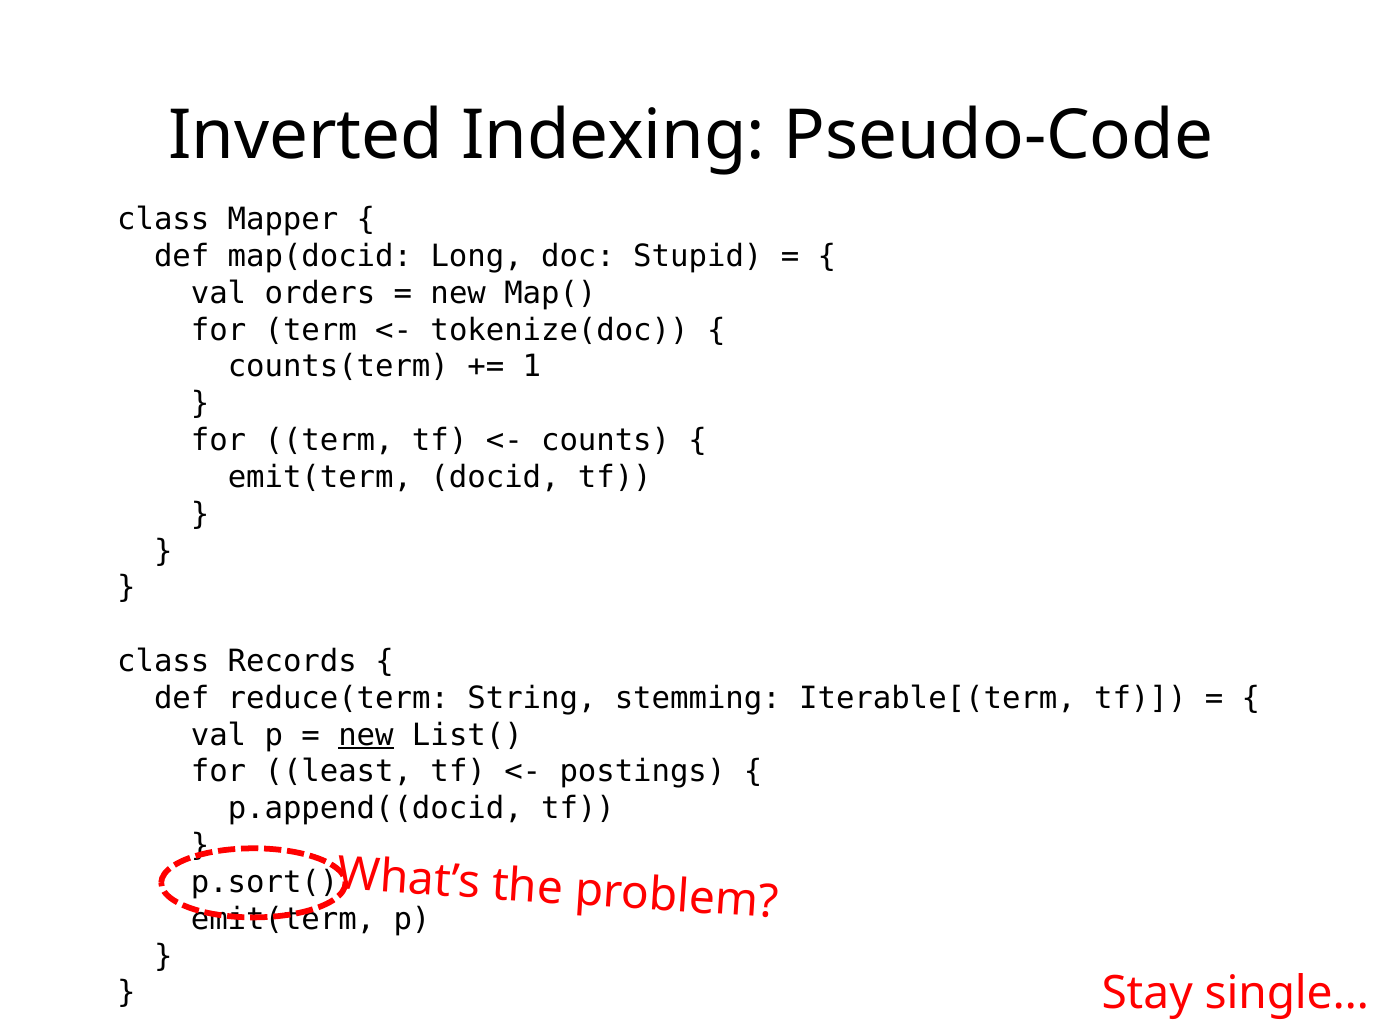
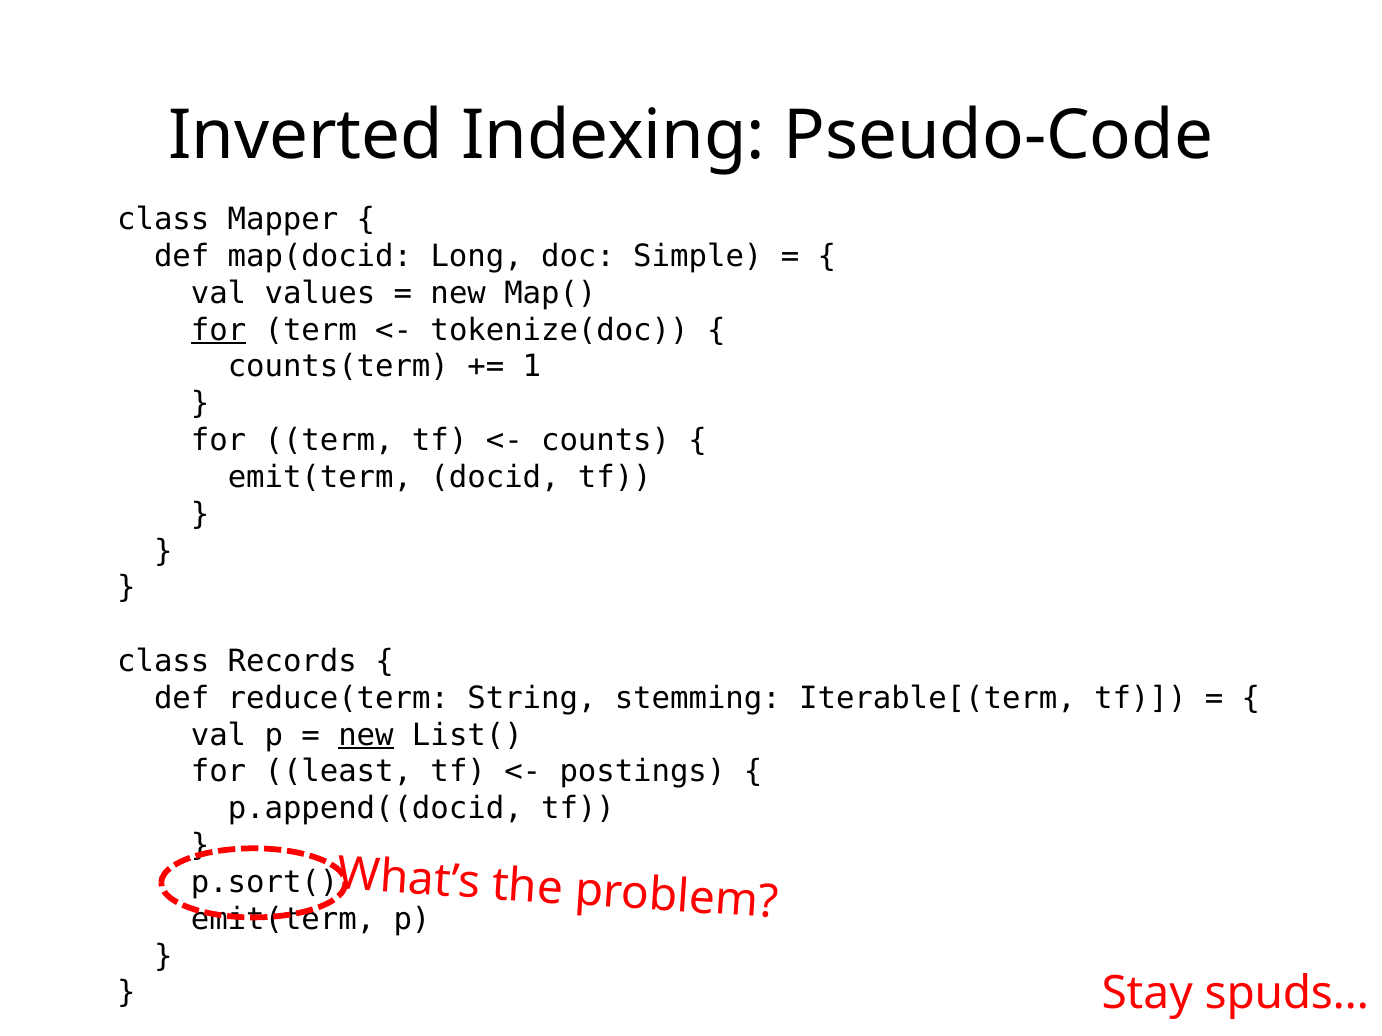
Stupid: Stupid -> Simple (698, 256)
orders: orders -> values (320, 293)
for underline: none -> present (219, 330)
single…: single… -> spuds… (1287, 993)
